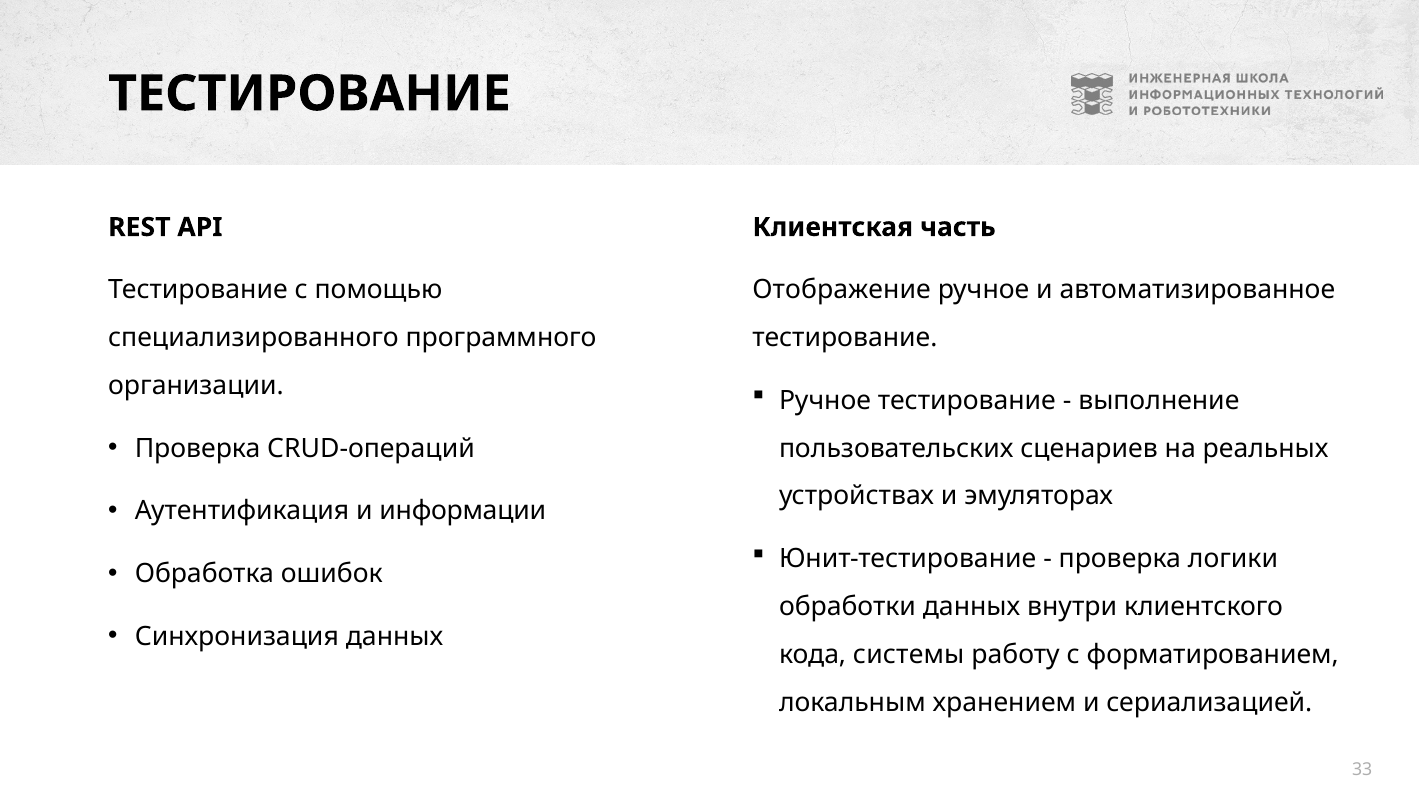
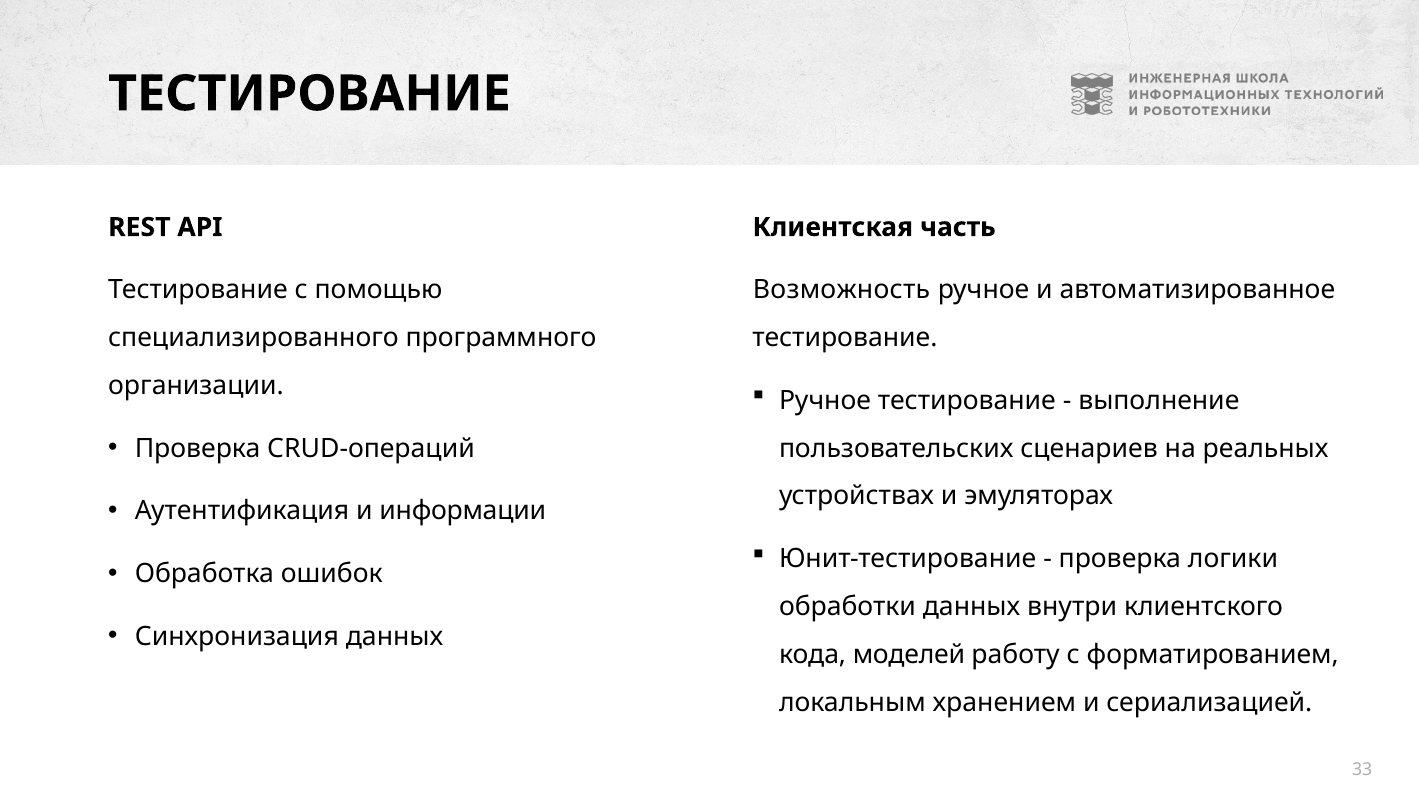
Отображение: Отображение -> Возможность (842, 290)
системы: системы -> моделей (909, 655)
